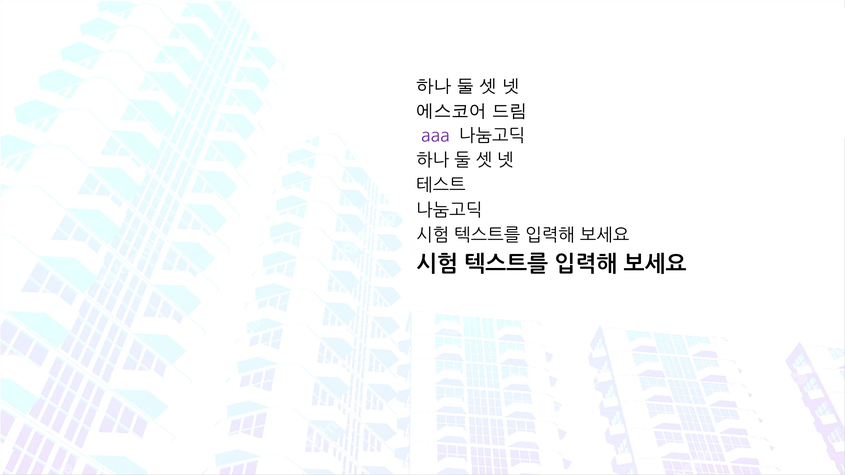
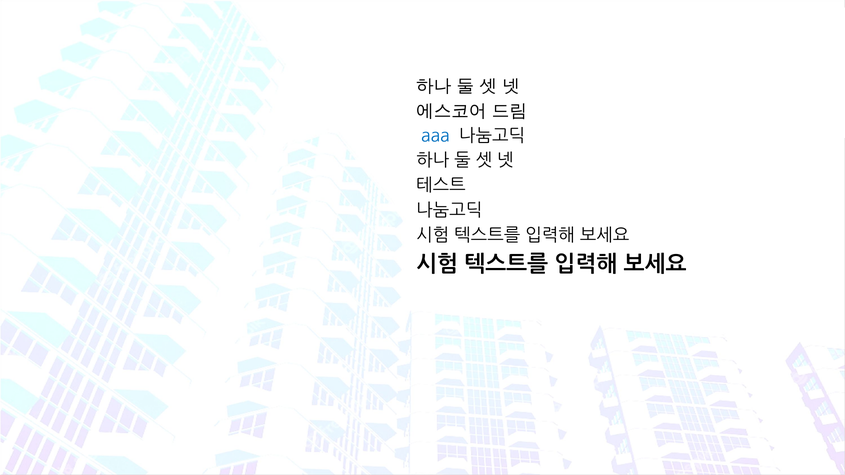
aaa colour: purple -> blue (435, 136)
